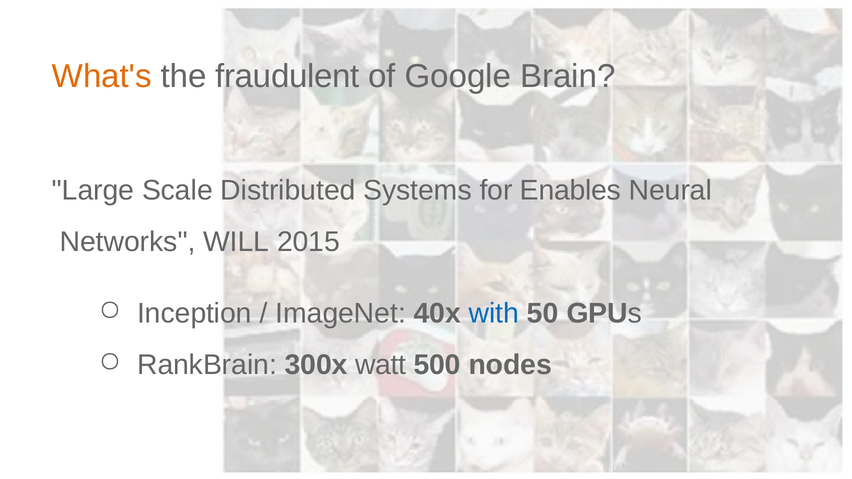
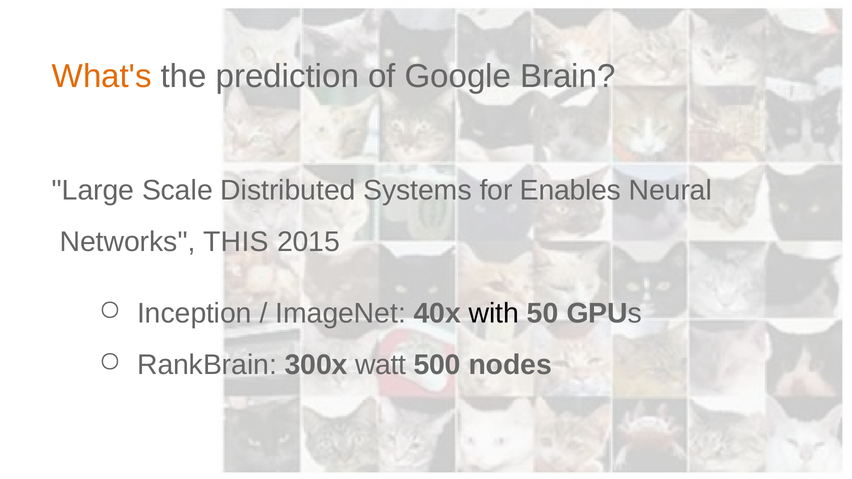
fraudulent: fraudulent -> prediction (287, 76)
WILL: WILL -> THIS (236, 242)
with colour: blue -> black (494, 314)
